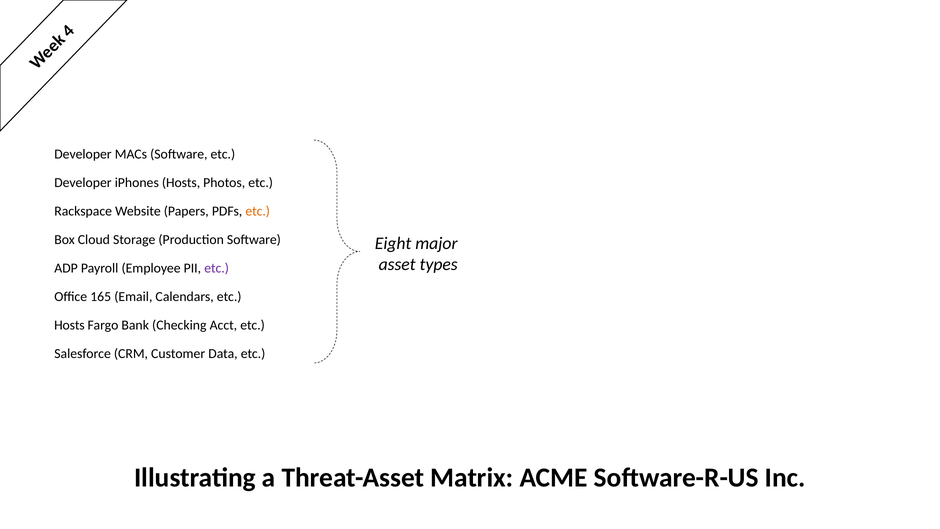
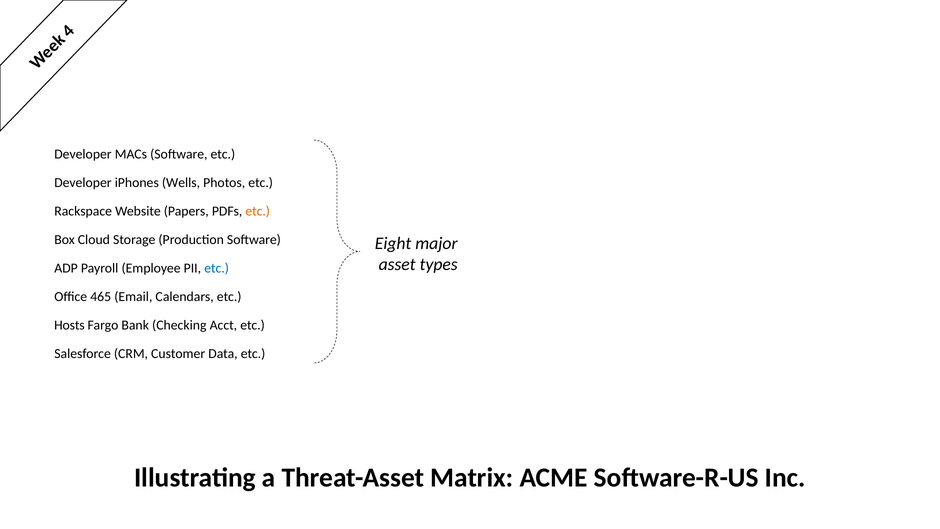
iPhones Hosts: Hosts -> Wells (181, 183)
etc colour: purple -> blue (217, 268)
165: 165 -> 465 (101, 297)
